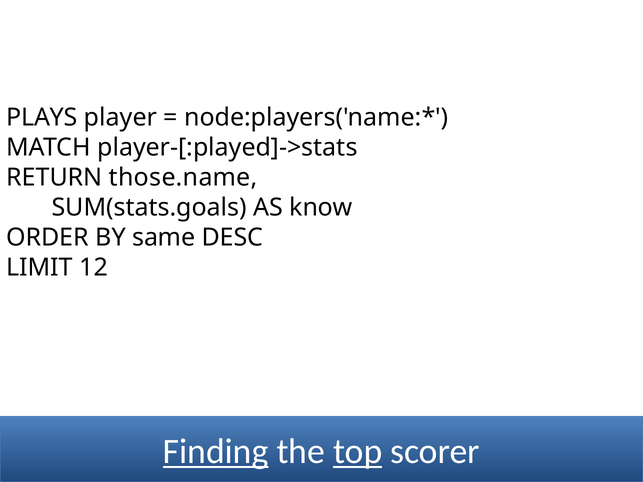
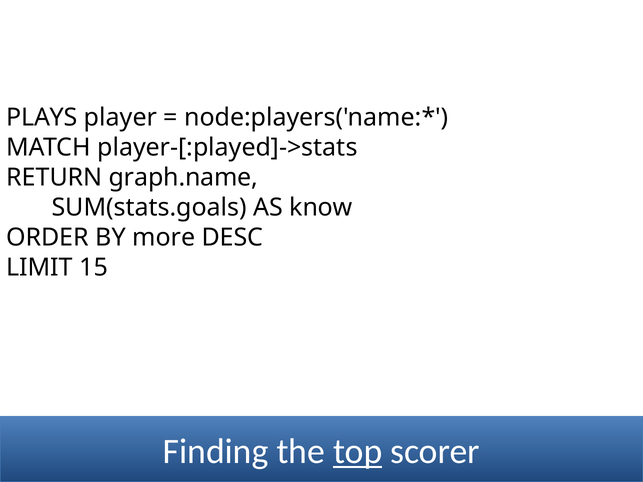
those.name: those.name -> graph.name (183, 178)
same: same -> more (164, 238)
12: 12 -> 15 (94, 268)
Finding underline: present -> none (216, 452)
